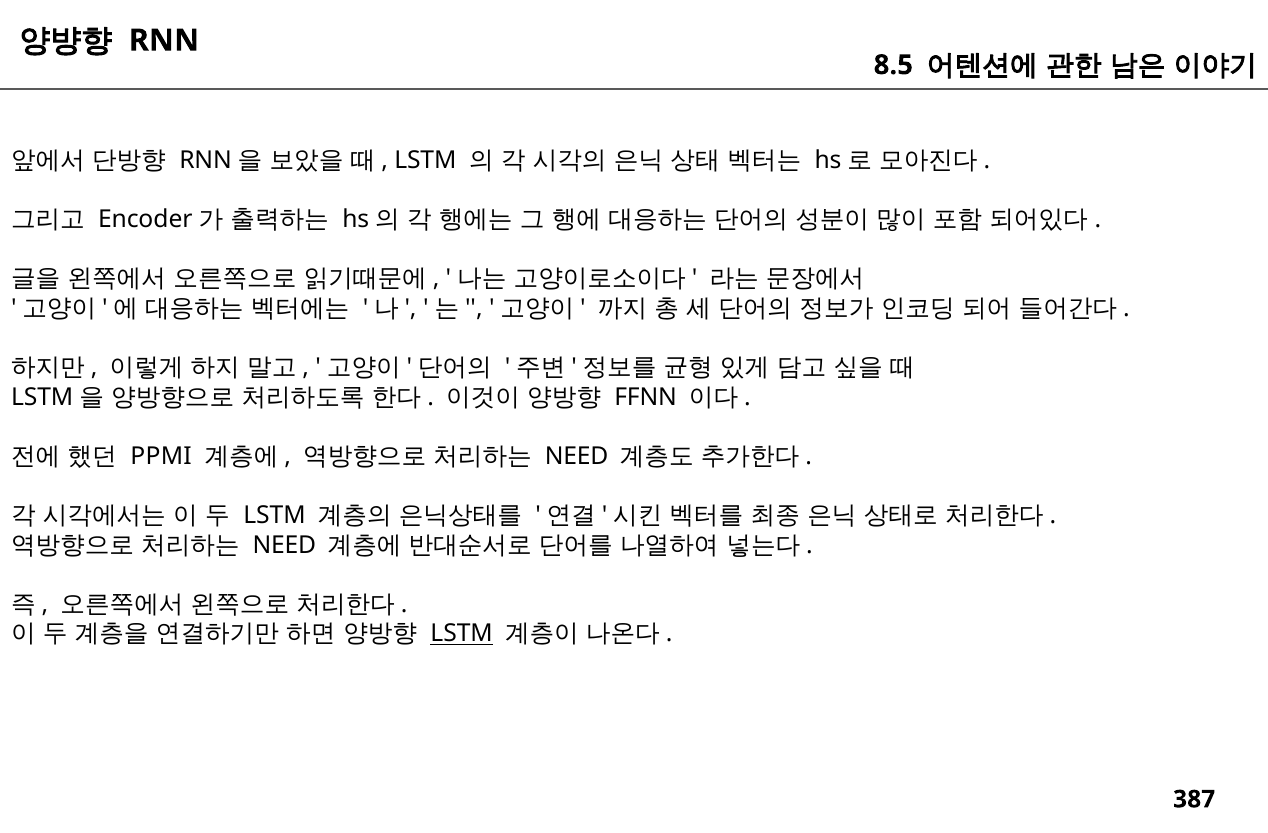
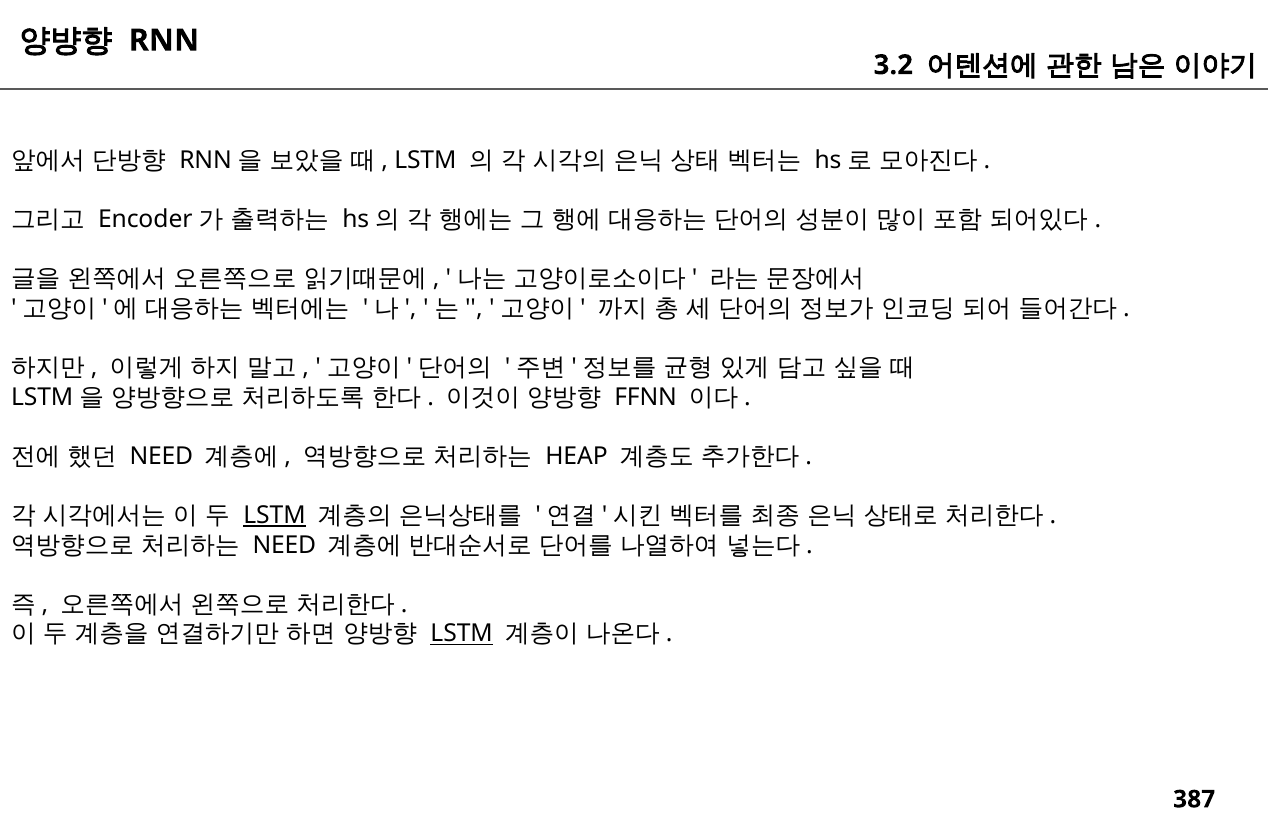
8.5: 8.5 -> 3.2 (893, 65)
PPMI: PPMI -> NEED (161, 456)
NEED: NEED -> HEAP (577, 456)
LSTM underline: none -> present (274, 515)
